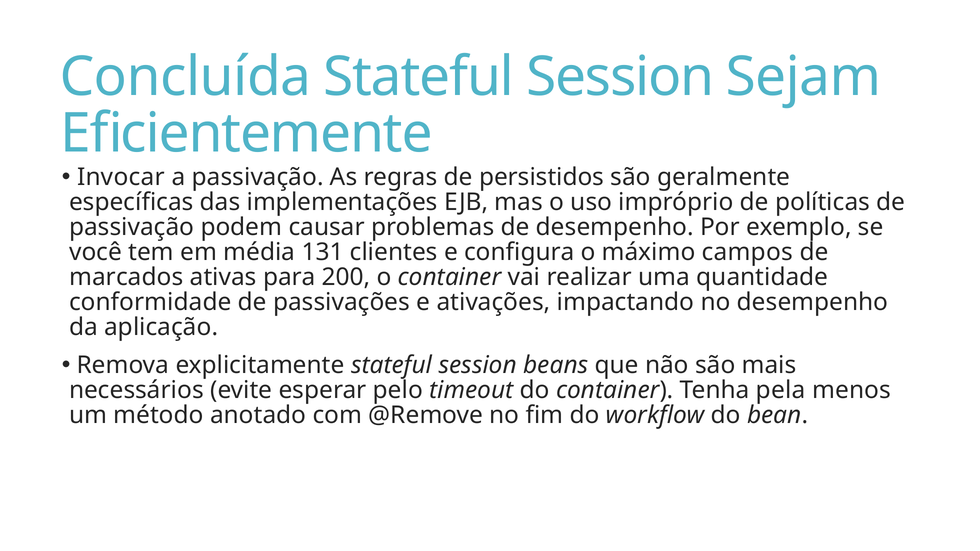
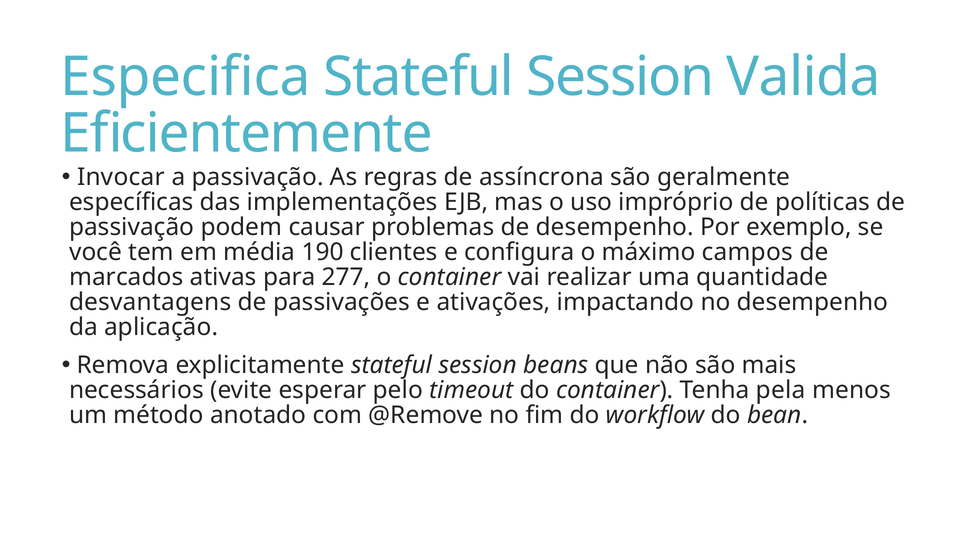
Concluída: Concluída -> Especifica (185, 77)
Sejam: Sejam -> Valida (803, 77)
persistidos: persistidos -> assíncrona (542, 177)
131: 131 -> 190 (323, 252)
200: 200 -> 277 (346, 277)
conformidade: conformidade -> desvantagens (150, 302)
